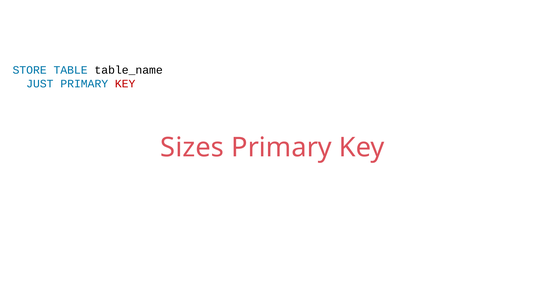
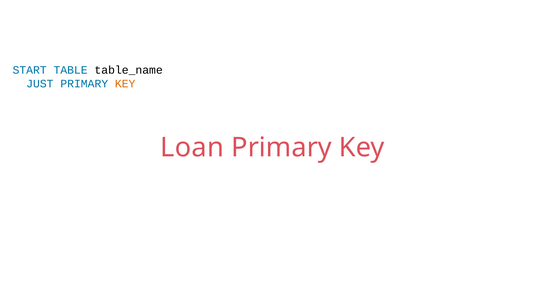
STORE: STORE -> START (30, 70)
KEY colour: red -> orange (125, 84)
Sizes: Sizes -> Loan (192, 148)
